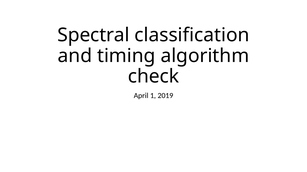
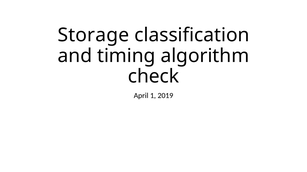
Spectral: Spectral -> Storage (93, 35)
